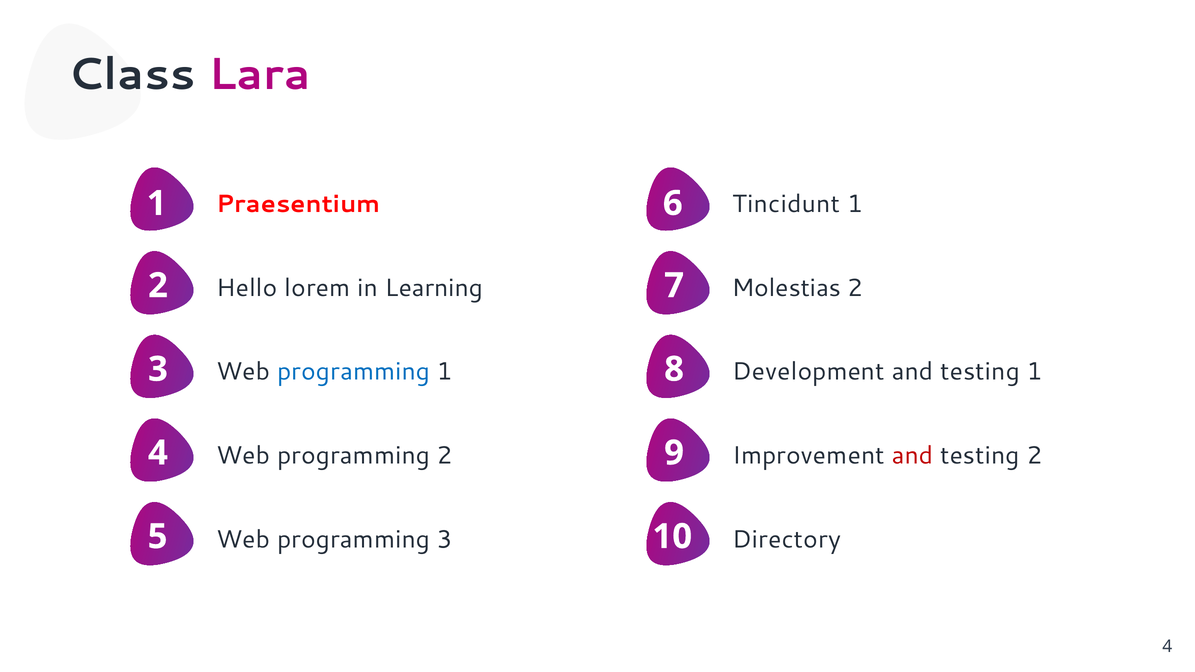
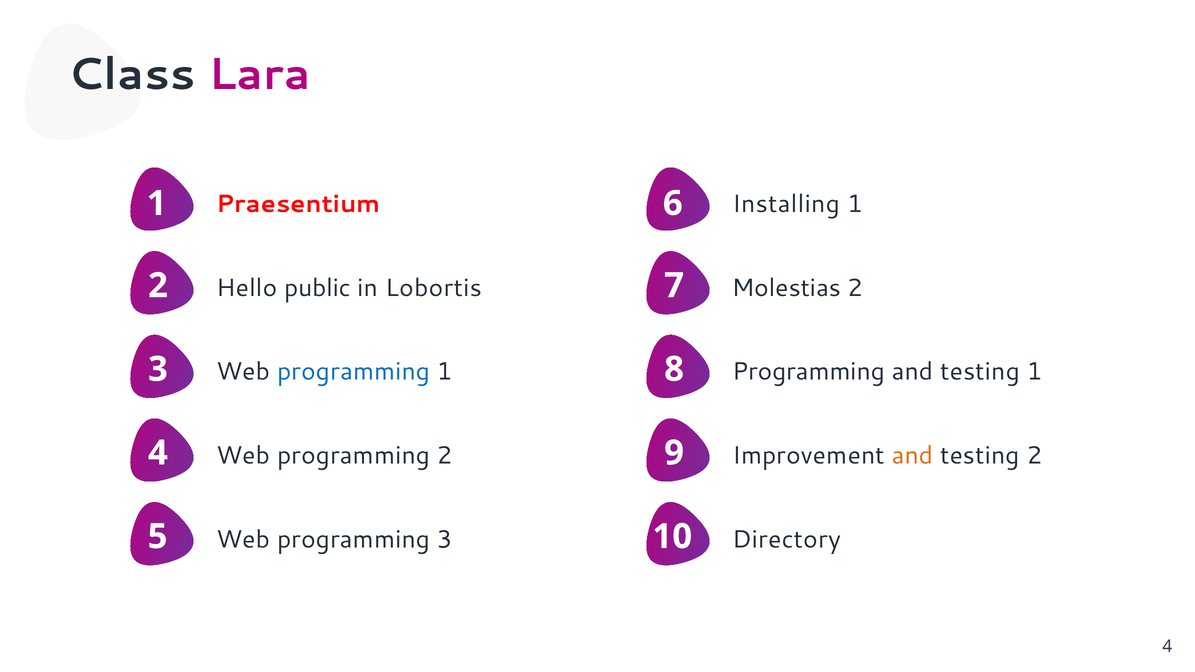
Tincidunt: Tincidunt -> Installing (786, 204)
lorem: lorem -> public (318, 288)
Learning: Learning -> Lobortis (434, 288)
Development: Development -> Programming (809, 372)
and colour: red -> orange (912, 456)
